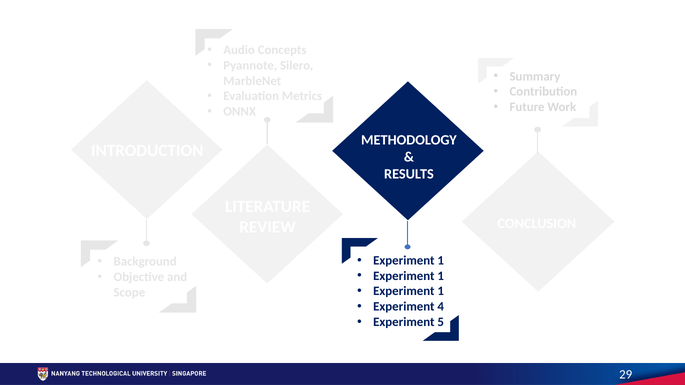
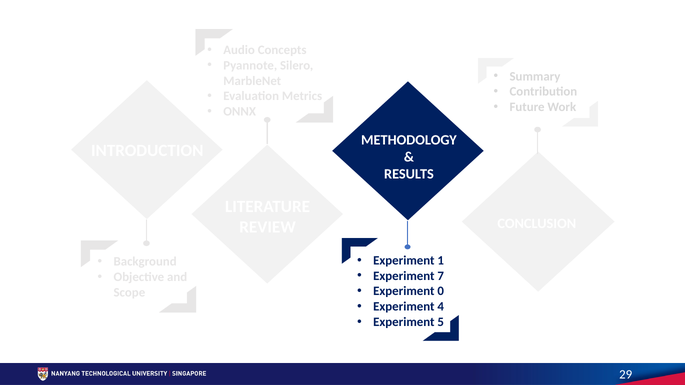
1: 1 -> 7 (441, 276)
1: 1 -> 0 (441, 291)
